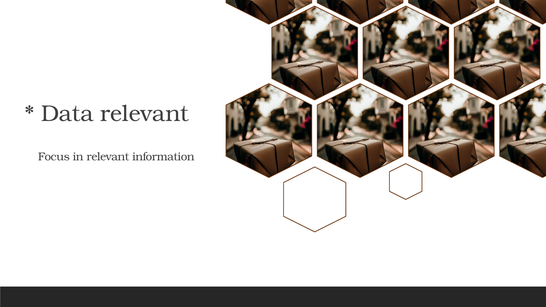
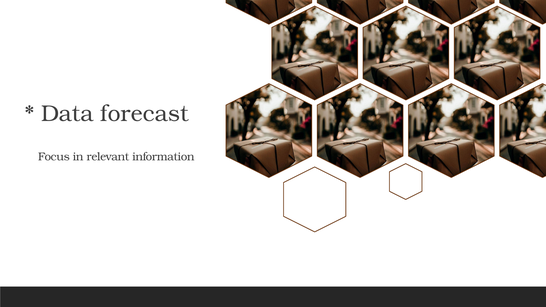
Data relevant: relevant -> forecast (144, 114)
